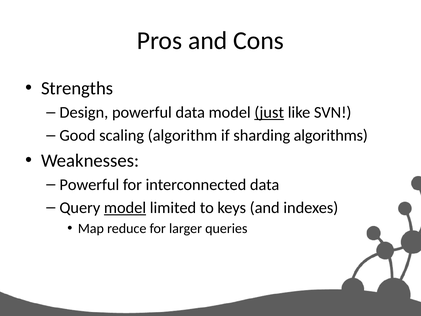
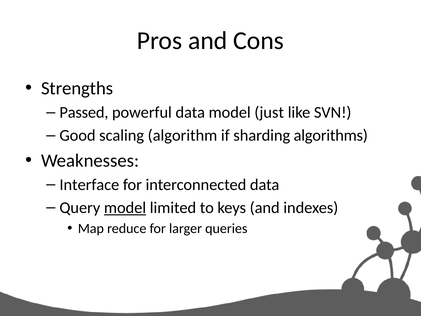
Design: Design -> Passed (84, 112)
just underline: present -> none (269, 112)
Powerful: Powerful -> Interface (89, 185)
